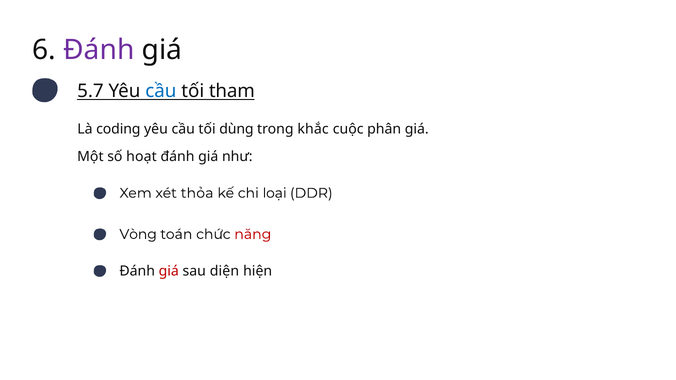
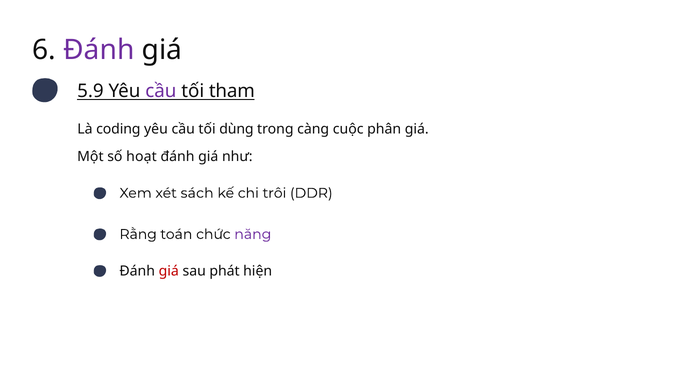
5.7: 5.7 -> 5.9 (90, 91)
cầu colour: blue -> purple (161, 91)
khắc: khắc -> càng (313, 129)
thỏa: thỏa -> sách (197, 193)
loại: loại -> trôi (274, 193)
Vòng: Vòng -> Rằng (138, 234)
năng colour: red -> purple (253, 234)
diện: diện -> phát (225, 271)
